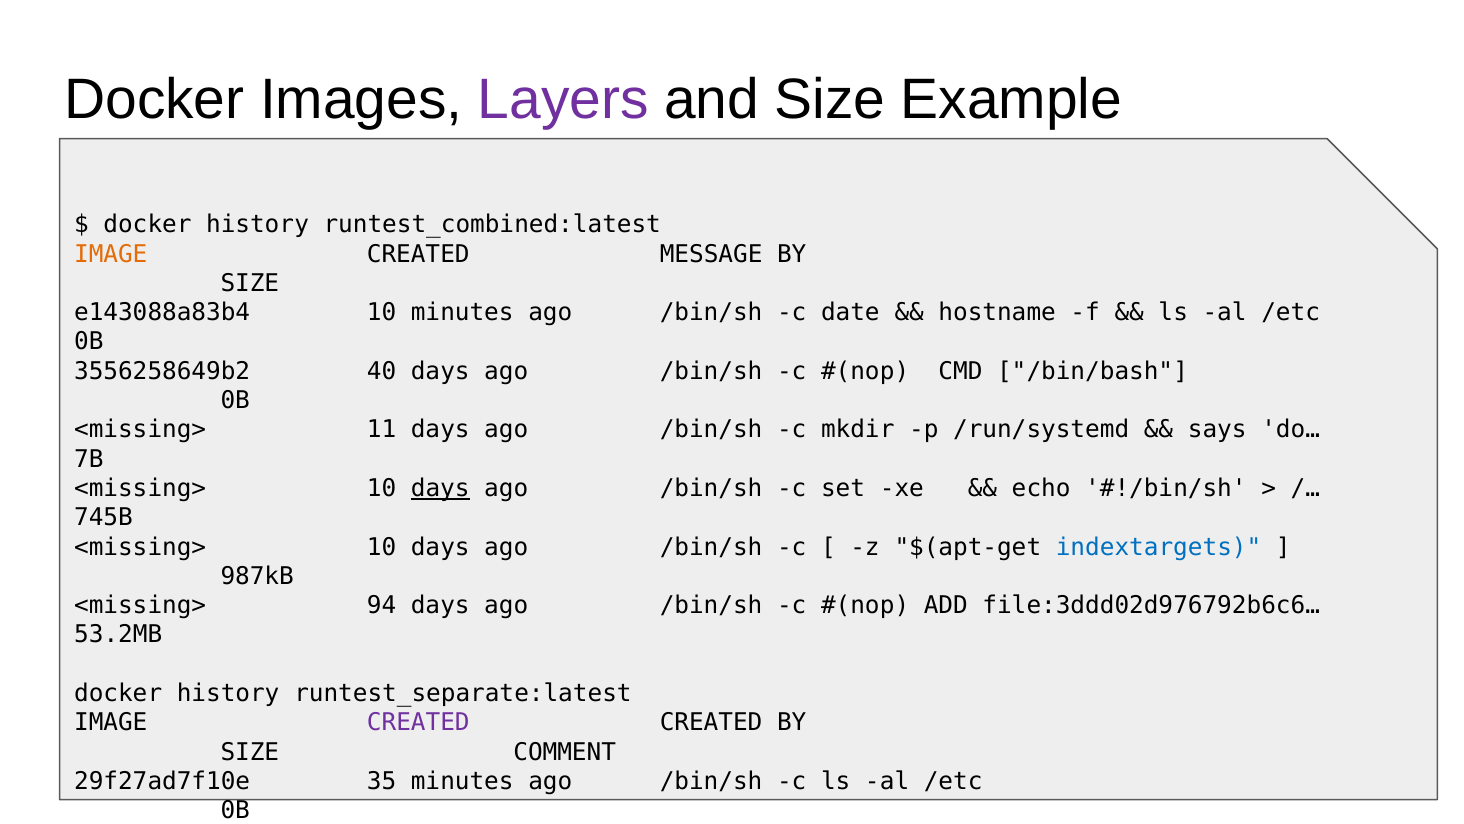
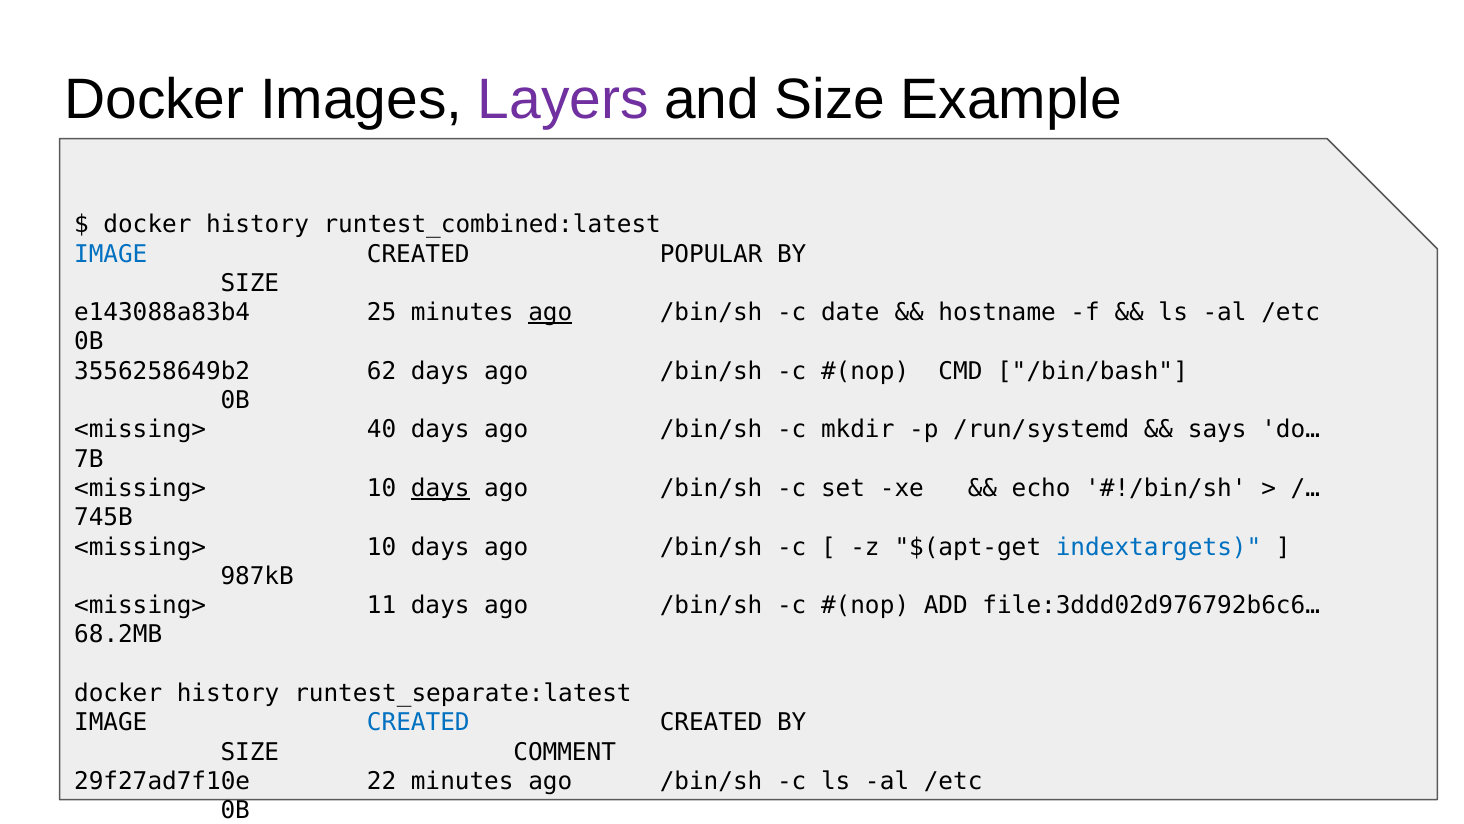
IMAGE colour: orange -> blue (111, 254)
MESSAGE: MESSAGE -> POPULAR (711, 254)
e143088a83b4 10: 10 -> 25 (382, 312)
ago underline: none -> present (550, 312)
40: 40 -> 62 (382, 371)
11: 11 -> 40 (382, 430)
94: 94 -> 11 (382, 605)
53.2MB: 53.2MB -> 68.2MB (118, 634)
CREATED colour: purple -> blue (418, 722)
35: 35 -> 22 (382, 781)
